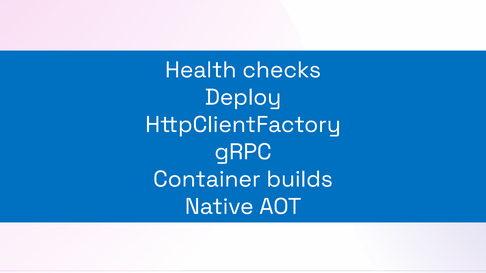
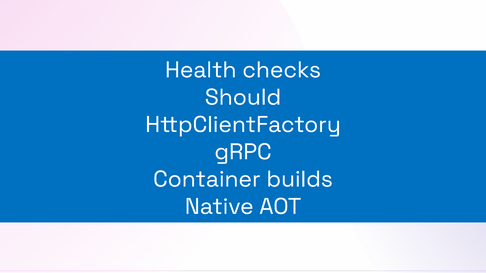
Deploy: Deploy -> Should (243, 97)
